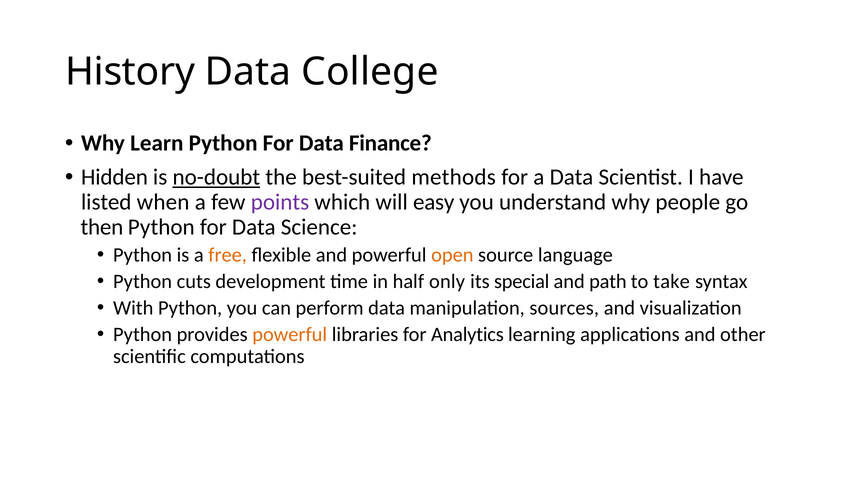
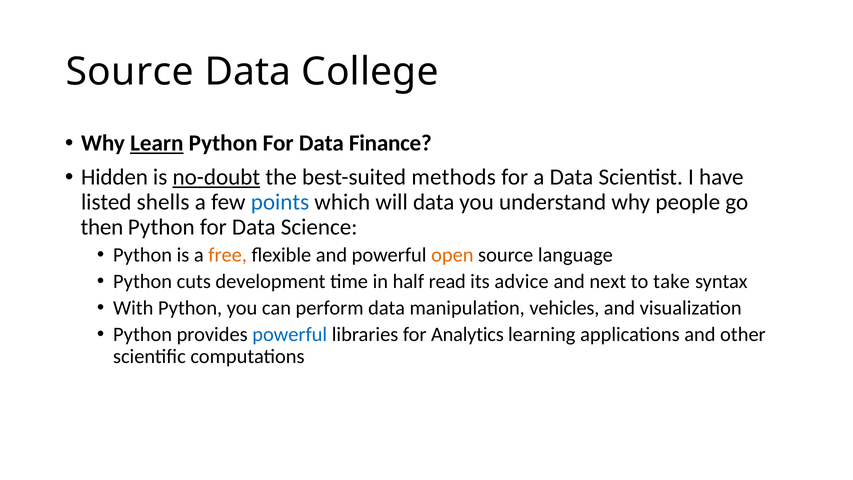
History: History -> Source (130, 72)
Learn underline: none -> present (157, 143)
when: when -> shells (163, 202)
points colour: purple -> blue (280, 202)
will easy: easy -> data (434, 202)
only: only -> read (447, 281)
special: special -> advice (522, 281)
path: path -> next (608, 281)
sources: sources -> vehicles (564, 308)
powerful colour: orange -> blue (290, 334)
